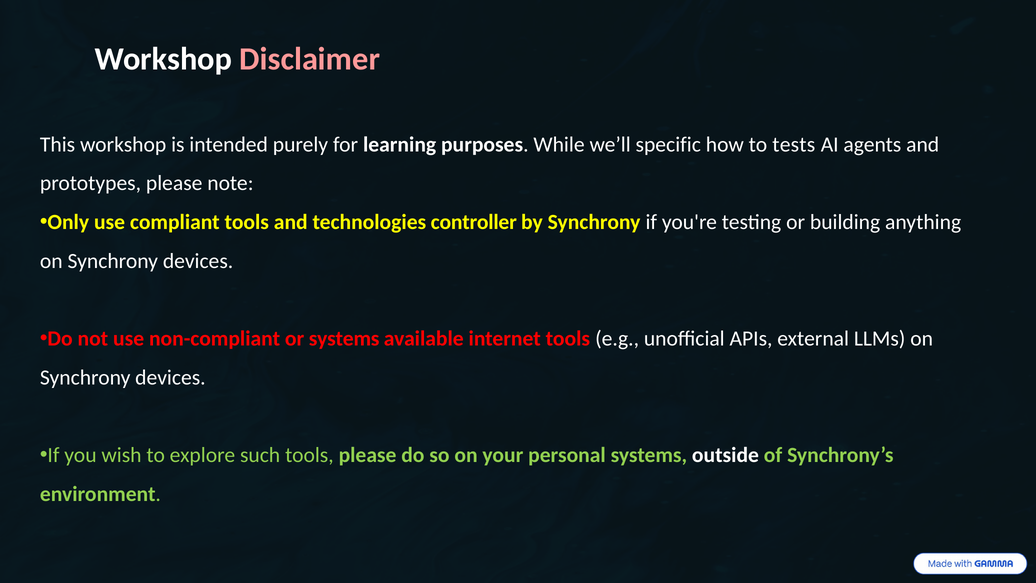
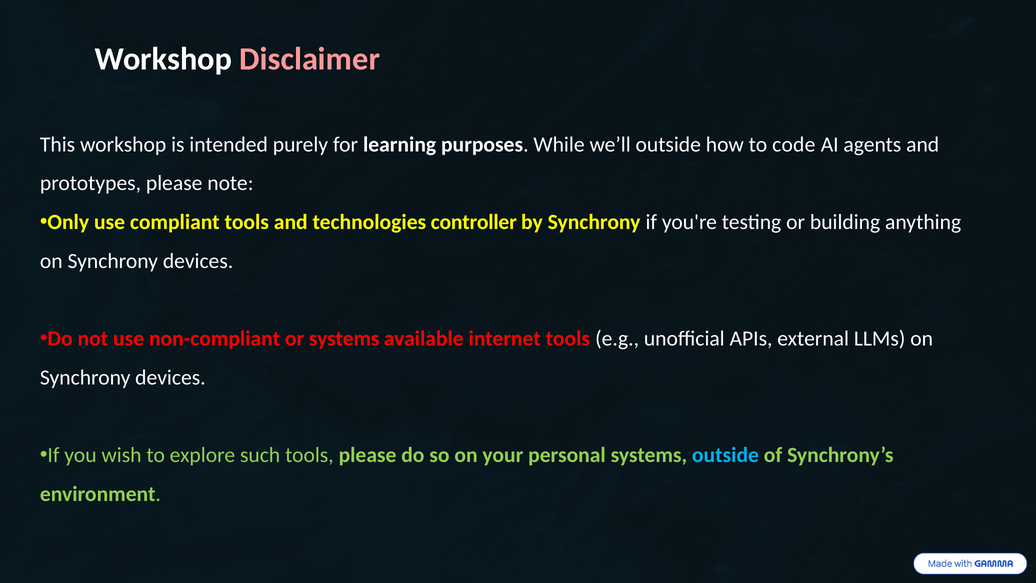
we’ll specific: specific -> outside (668, 144)
tests: tests -> code (794, 144)
outside colour: white -> light blue (725, 455)
